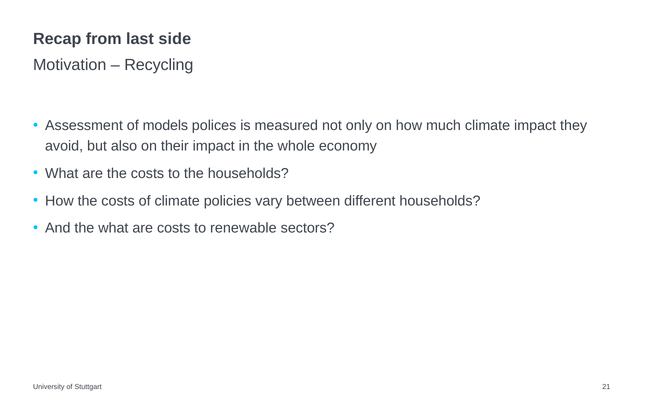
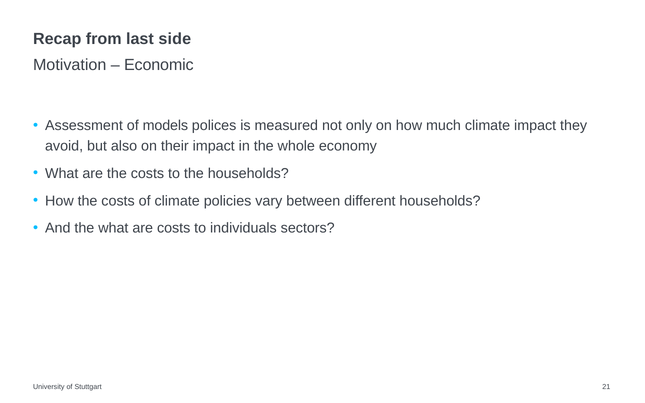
Recycling: Recycling -> Economic (159, 65)
renewable: renewable -> individuals (243, 228)
